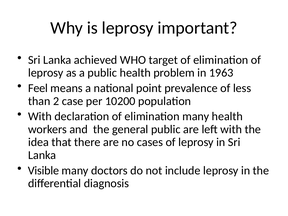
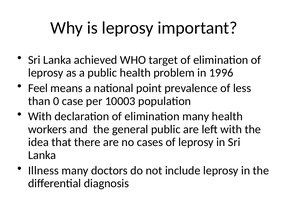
1963: 1963 -> 1996 (221, 73)
2: 2 -> 0 (56, 101)
10200: 10200 -> 10003 (120, 101)
Visible: Visible -> Illness (43, 170)
